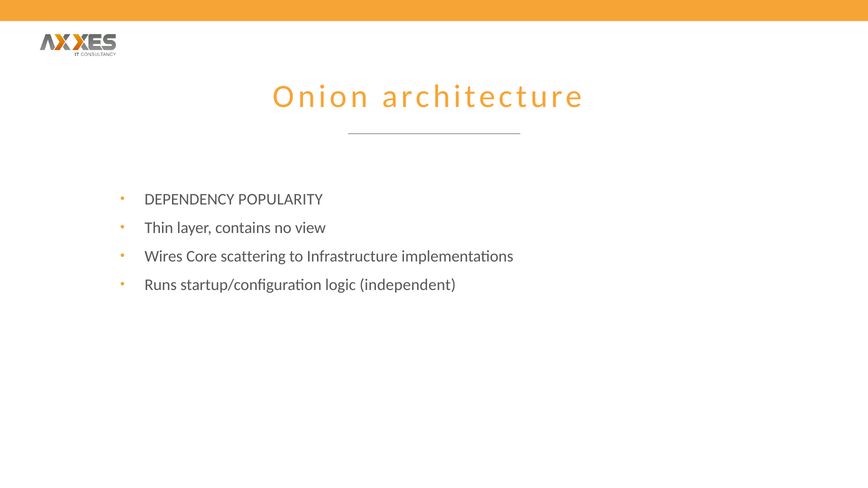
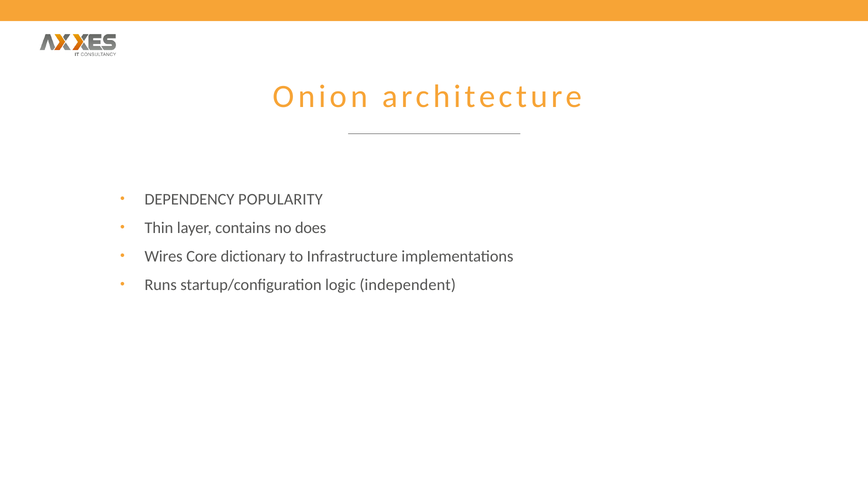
view: view -> does (311, 228)
scattering: scattering -> dictionary (253, 257)
